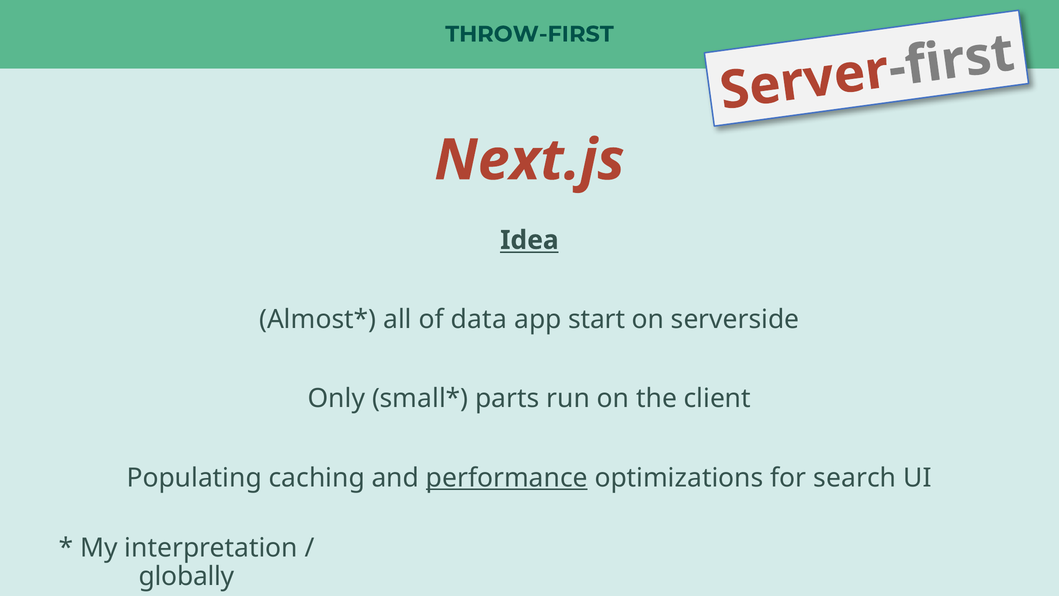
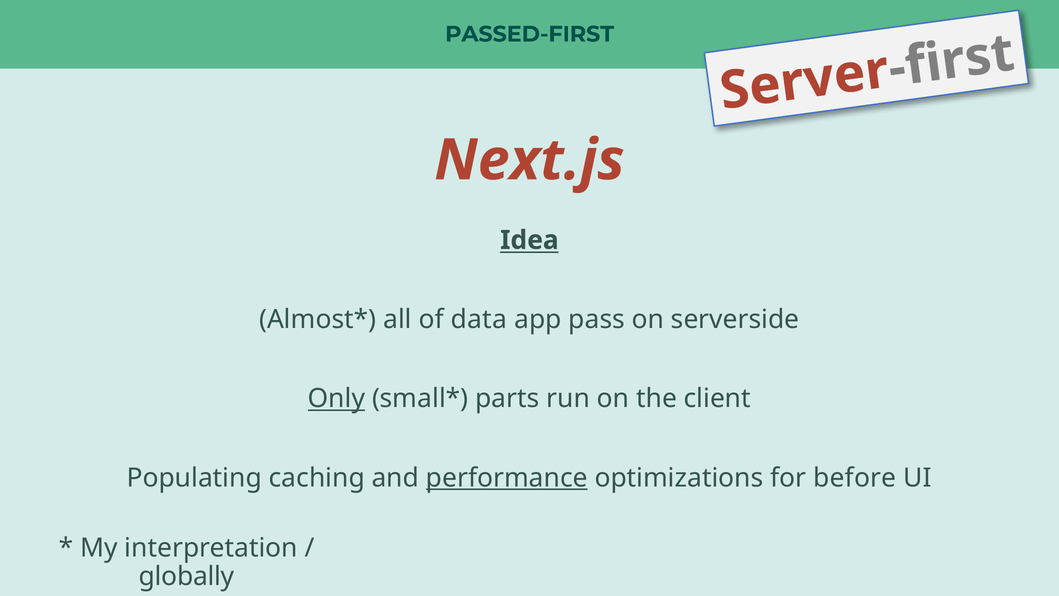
THROW-FIRST: THROW-FIRST -> PASSED-FIRST (530, 34)
start: start -> pass (597, 319)
Only underline: none -> present (336, 399)
search: search -> before (855, 478)
